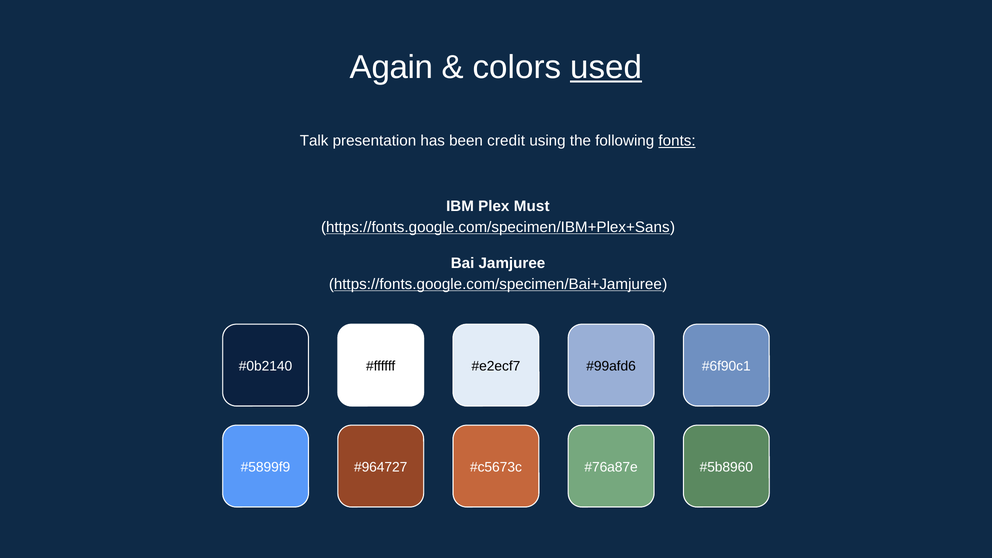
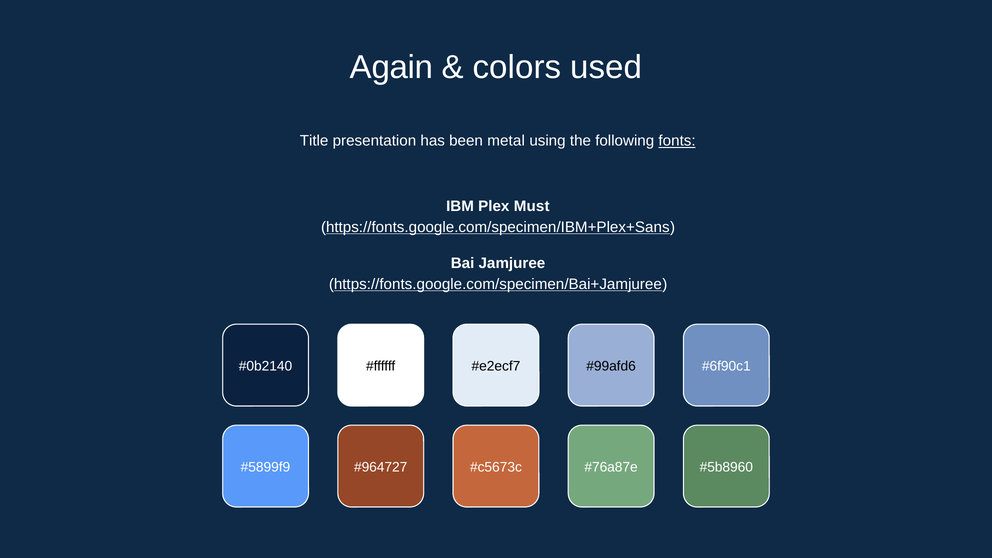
used underline: present -> none (606, 67)
Talk: Talk -> Title (314, 141)
credit: credit -> metal (506, 141)
